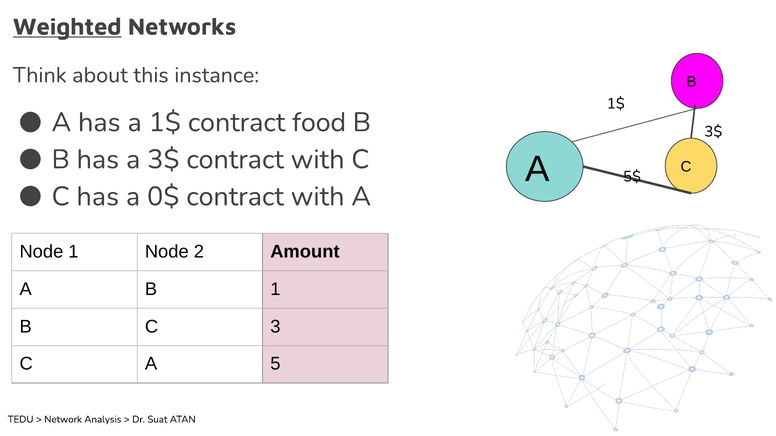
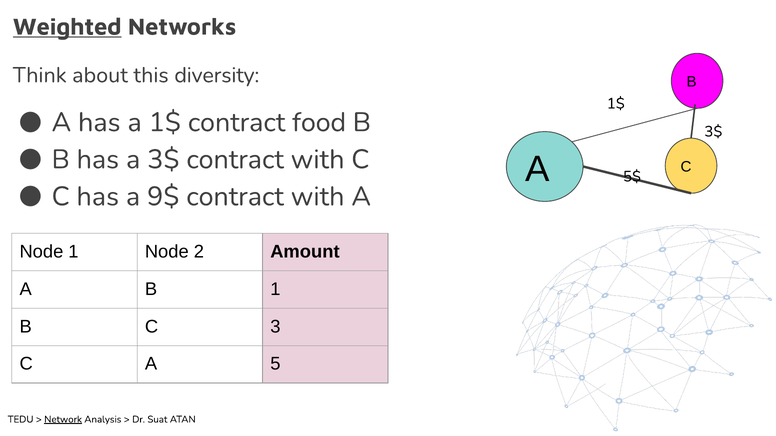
instance: instance -> diversity (217, 75)
0$: 0$ -> 9$ (163, 197)
Network underline: none -> present (63, 420)
